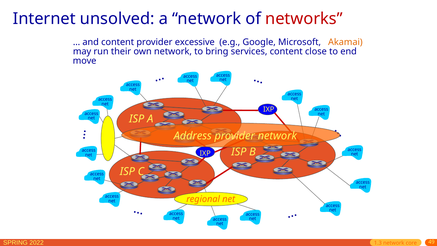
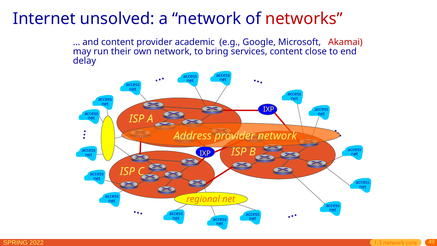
excessive: excessive -> academic (195, 42)
Akamai colour: orange -> red (345, 42)
move: move -> delay (85, 61)
